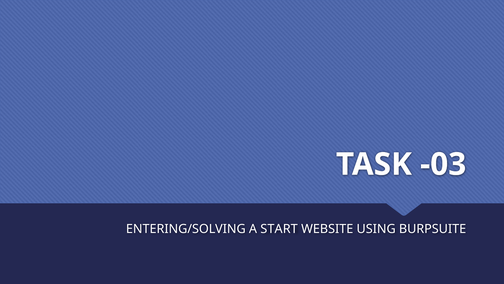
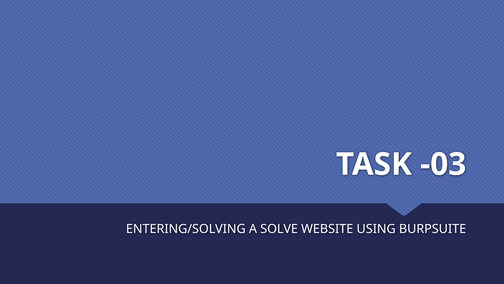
START: START -> SOLVE (279, 229)
